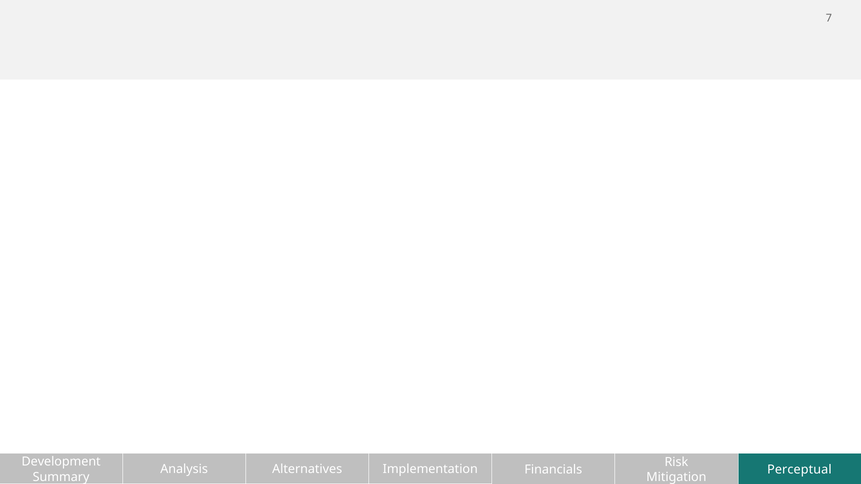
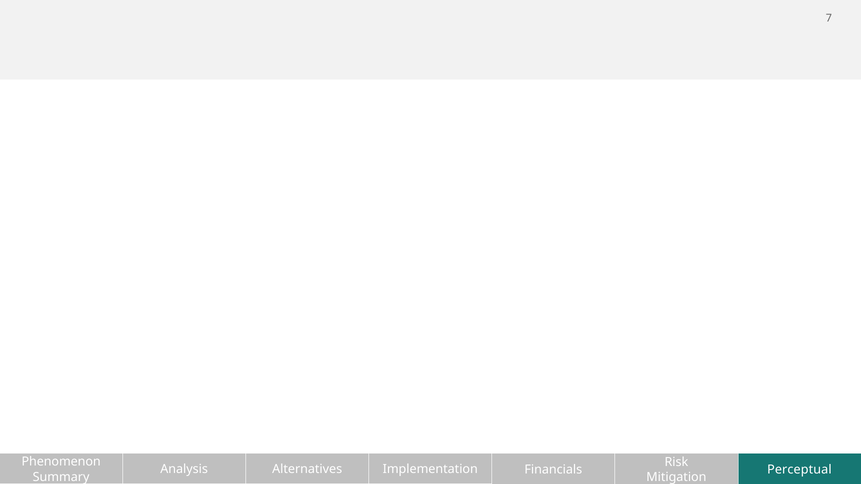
Development: Development -> Phenomenon (61, 462)
